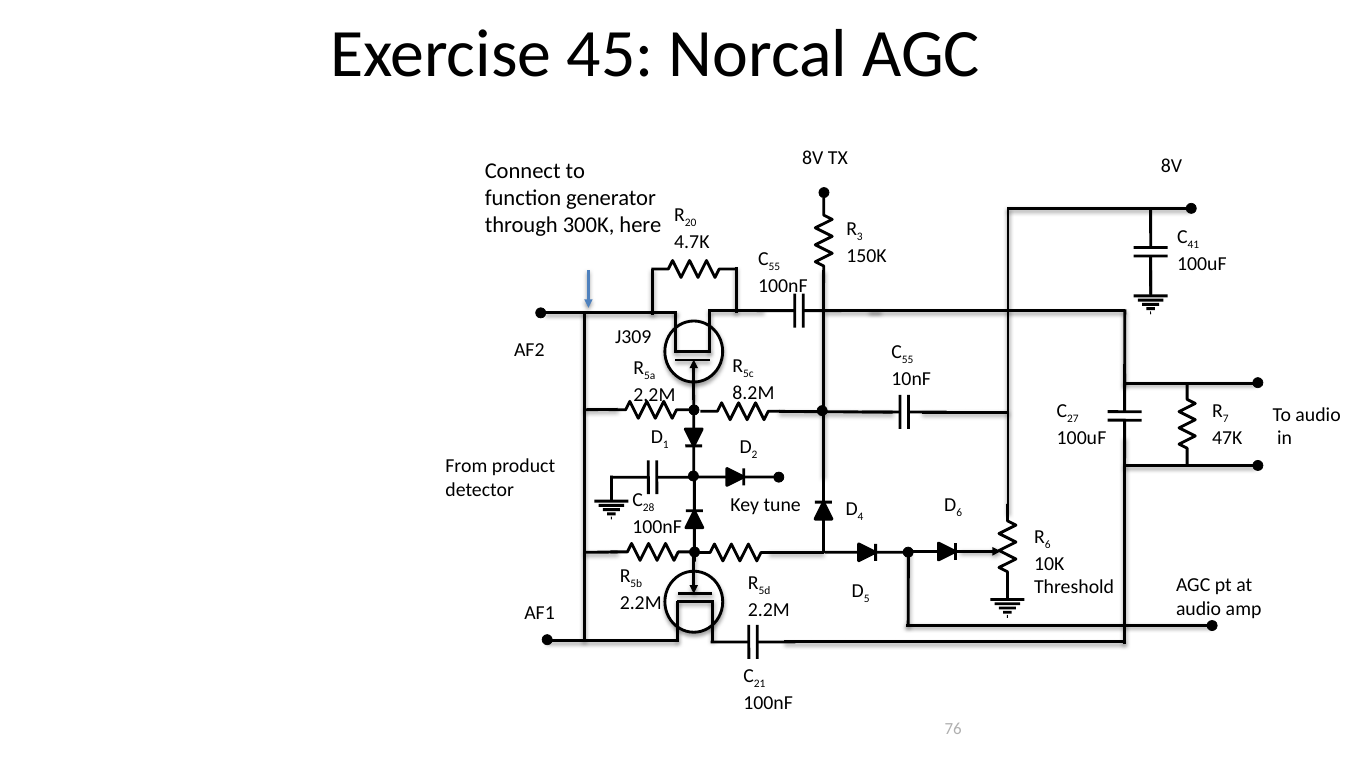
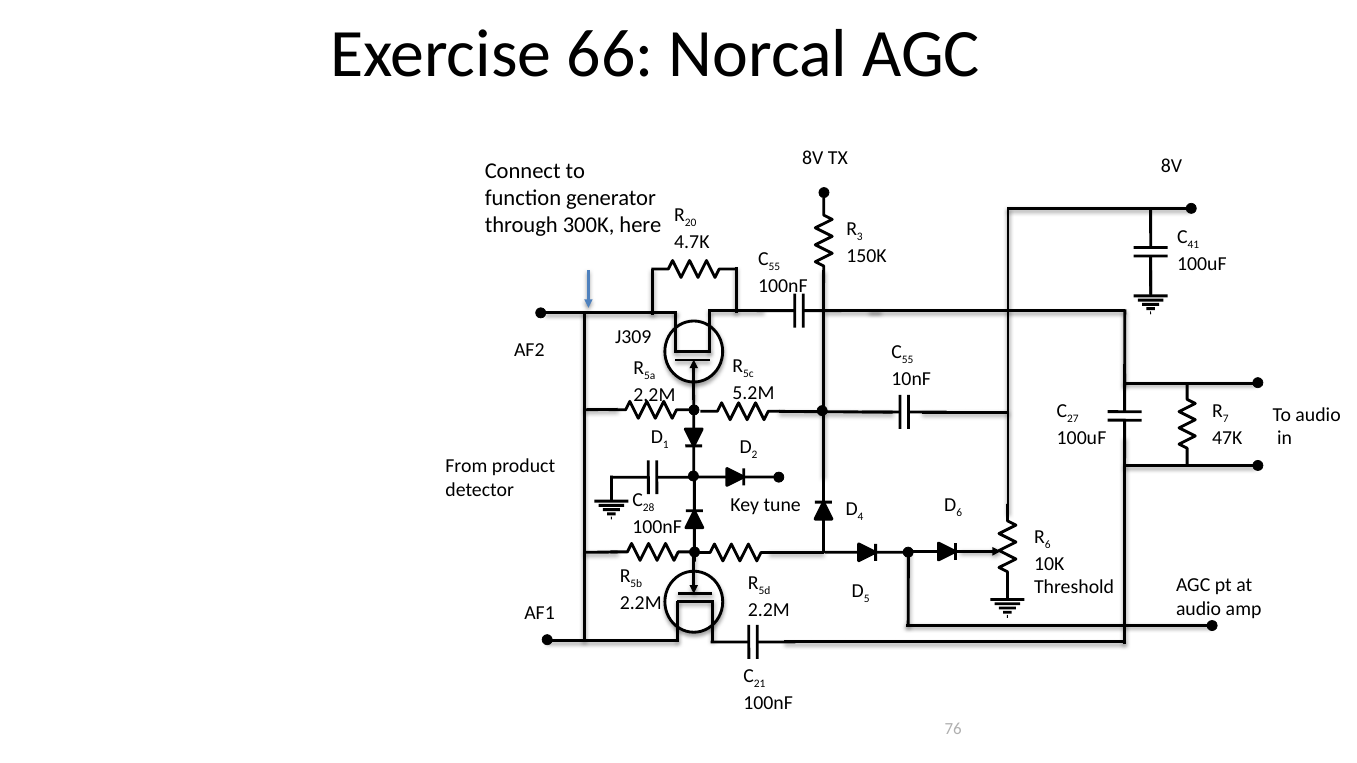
45: 45 -> 66 (610, 55)
8.2M: 8.2M -> 5.2M (753, 393)
